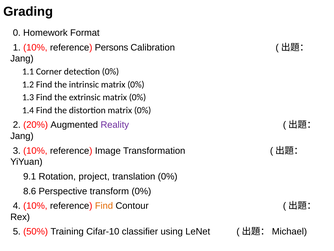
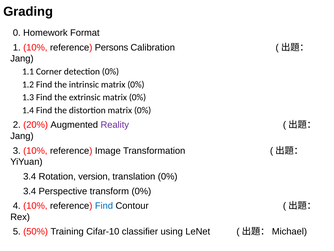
9.1: 9.1 -> 3.4 (30, 176)
project: project -> version (94, 176)
8.6: 8.6 -> 3.4 (30, 191)
Find colour: orange -> blue (104, 205)
